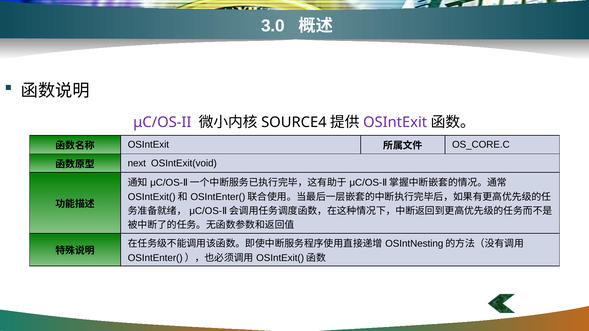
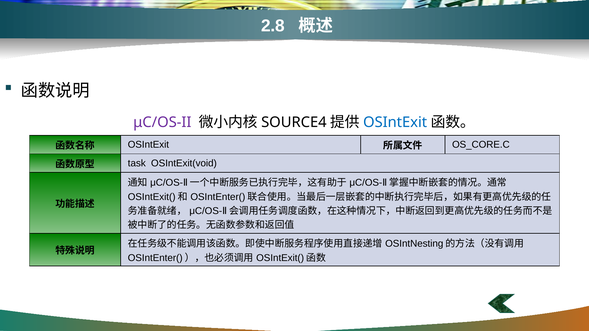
3.0: 3.0 -> 2.8 (273, 26)
OSIntExit colour: purple -> blue (395, 122)
next: next -> task (137, 163)
